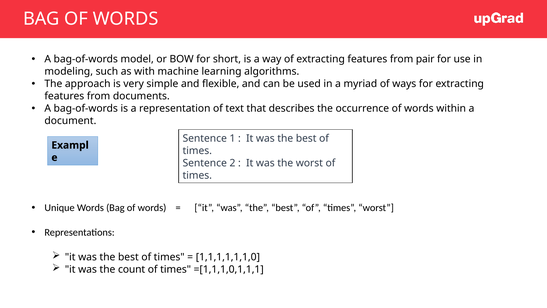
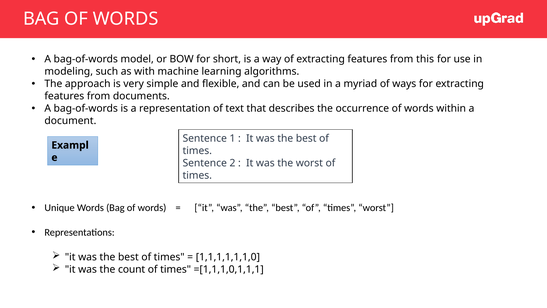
pair: pair -> this (425, 59)
